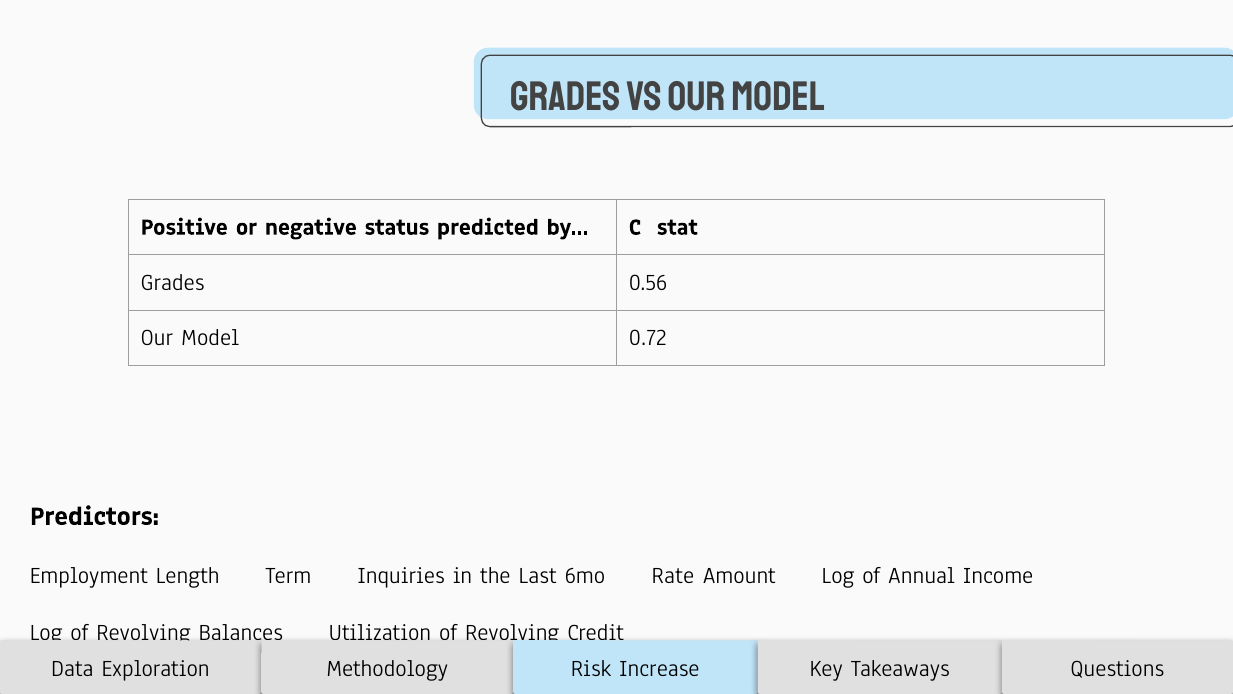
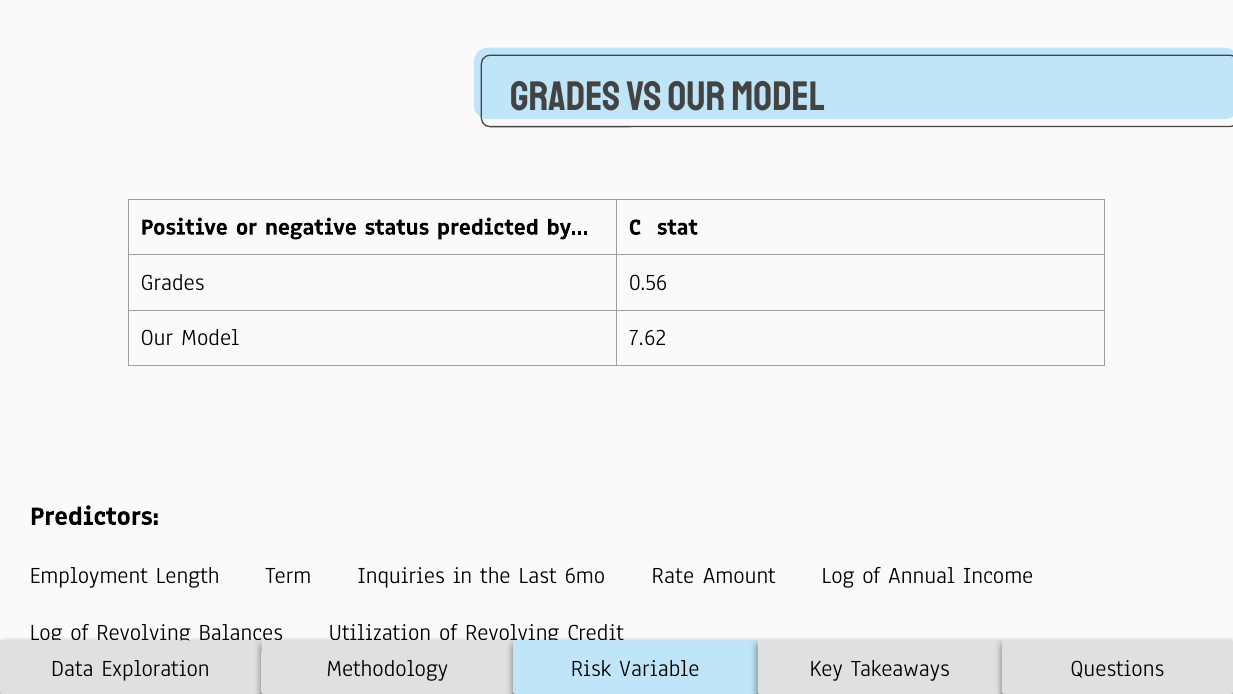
0.72: 0.72 -> 7.62 (648, 338)
Increase: Increase -> Variable (659, 668)
